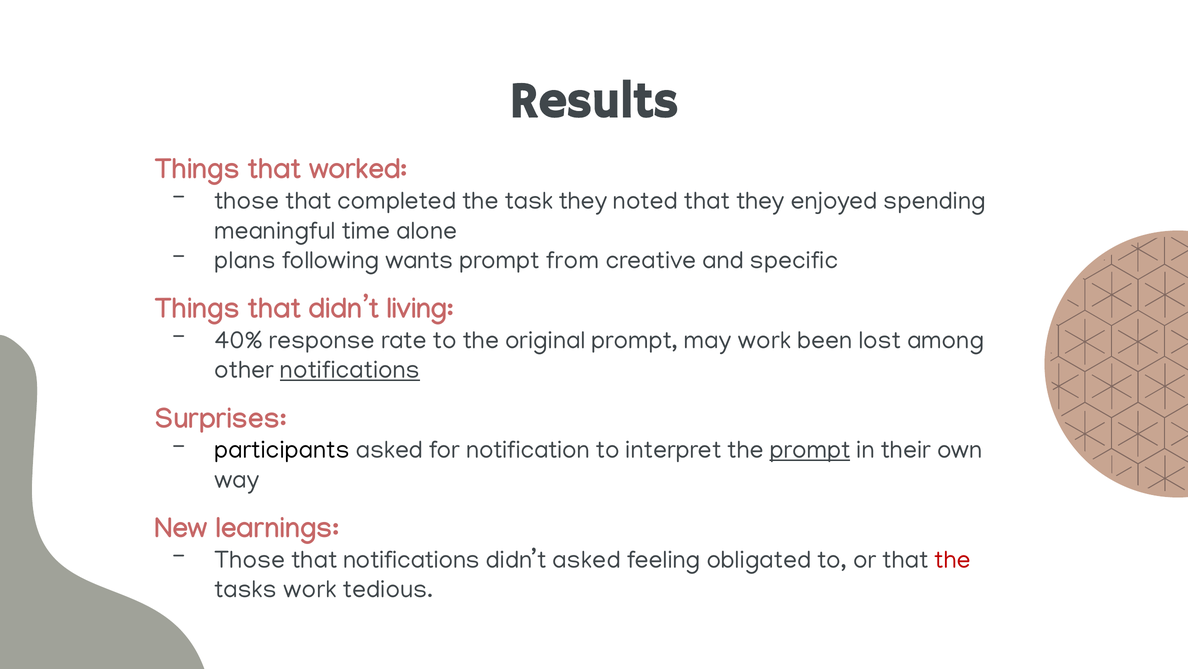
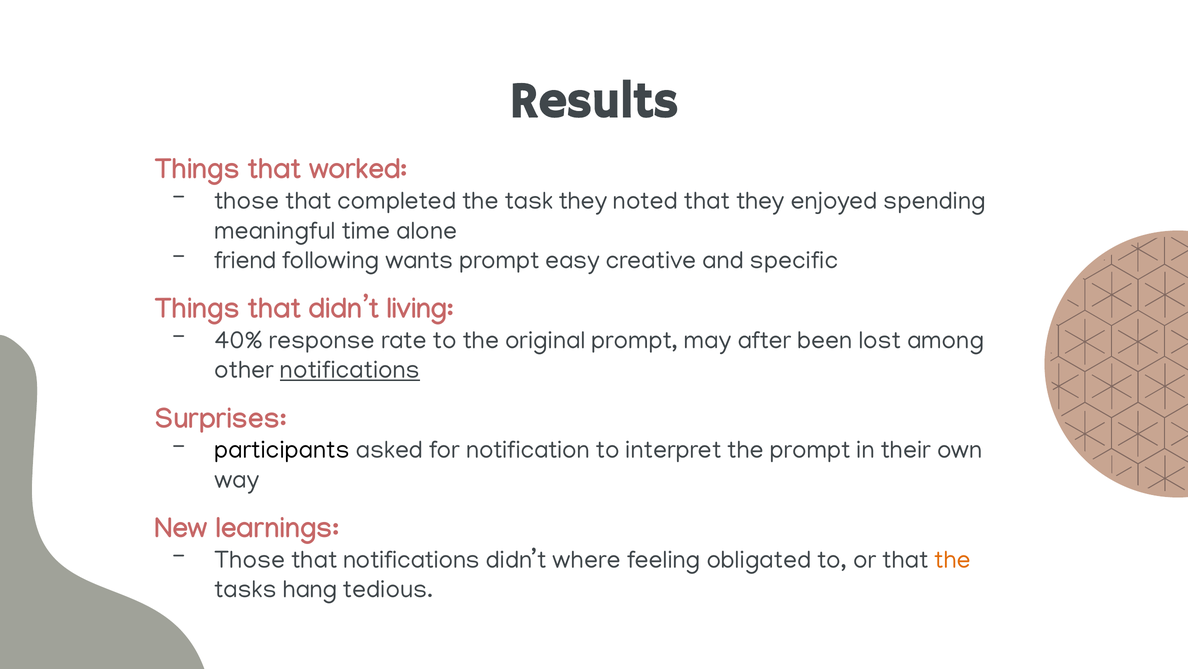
plans: plans -> friend (245, 260)
from: from -> easy (573, 260)
may work: work -> after (764, 340)
prompt underline: present -> none (810, 449)
didn’t asked: asked -> where (587, 559)
the colour: red -> orange (953, 559)
tasks work: work -> hang (310, 589)
